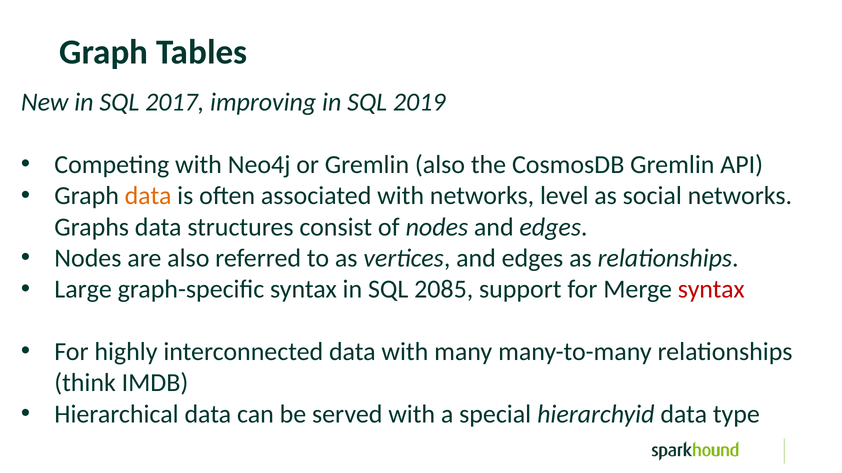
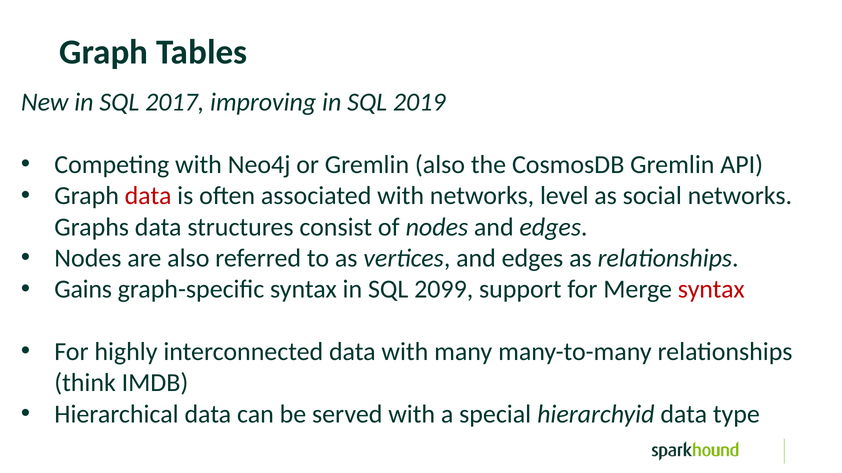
data colour: orange -> red (148, 196)
Large: Large -> Gains (83, 290)
2085: 2085 -> 2099 (444, 290)
